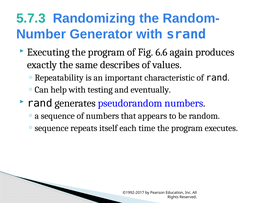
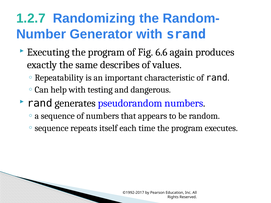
5.7.3: 5.7.3 -> 1.2.7 (31, 18)
eventually: eventually -> dangerous (151, 90)
